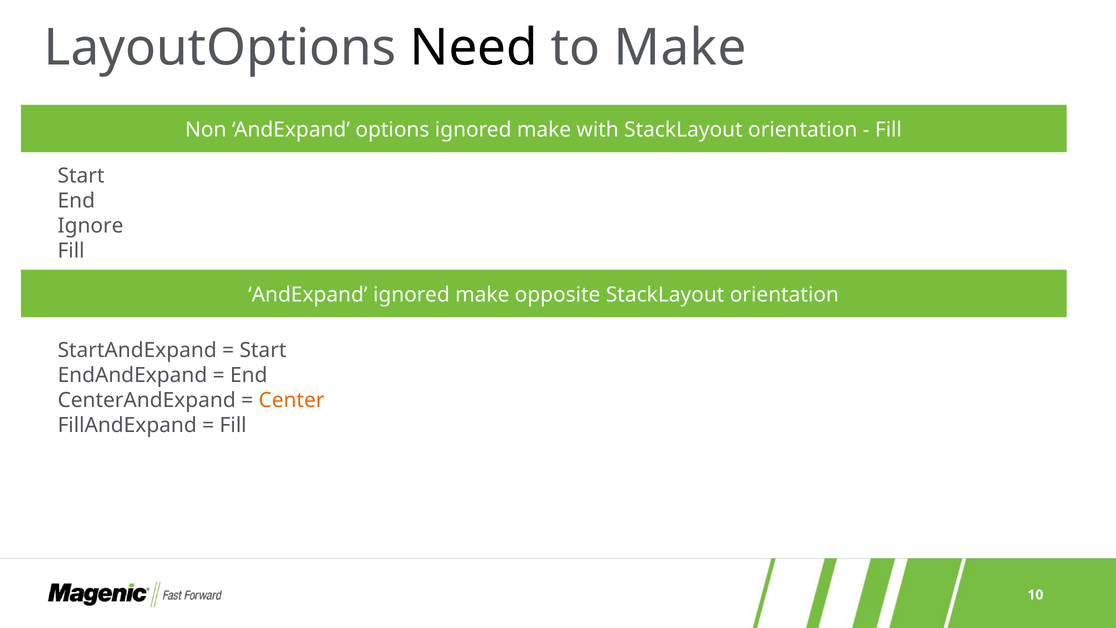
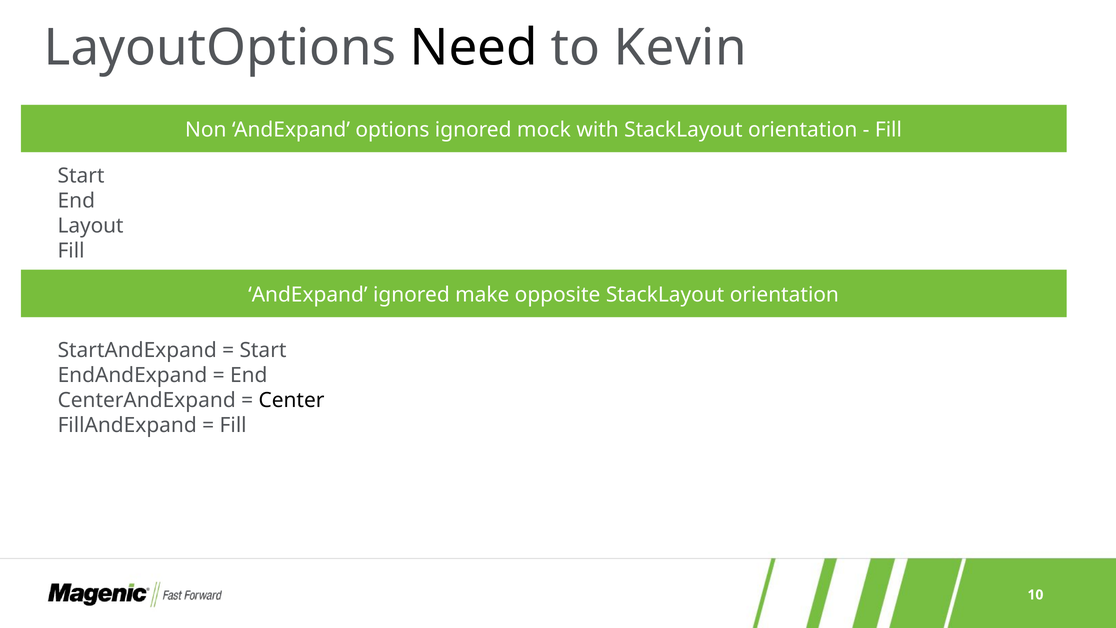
to Make: Make -> Kevin (680, 48)
options ignored make: make -> mock (544, 130)
Ignore: Ignore -> Layout (91, 226)
Center colour: orange -> black (292, 400)
